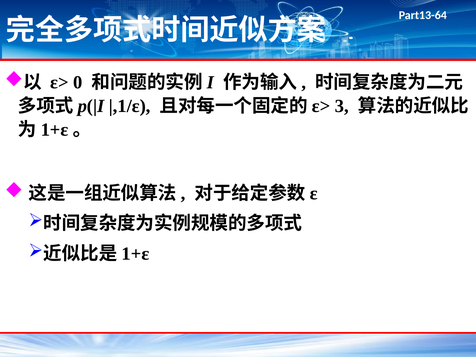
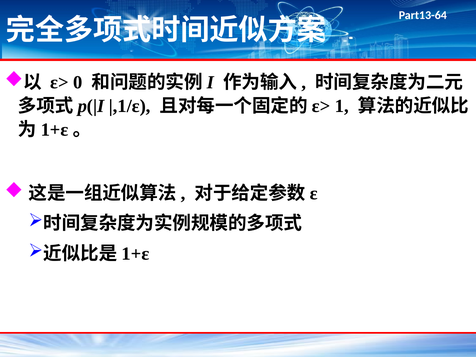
3: 3 -> 1 (342, 106)
